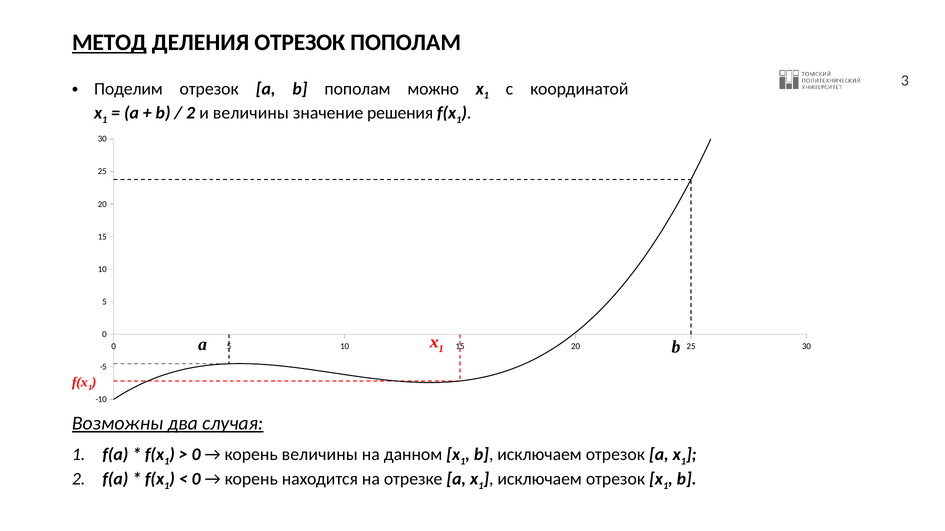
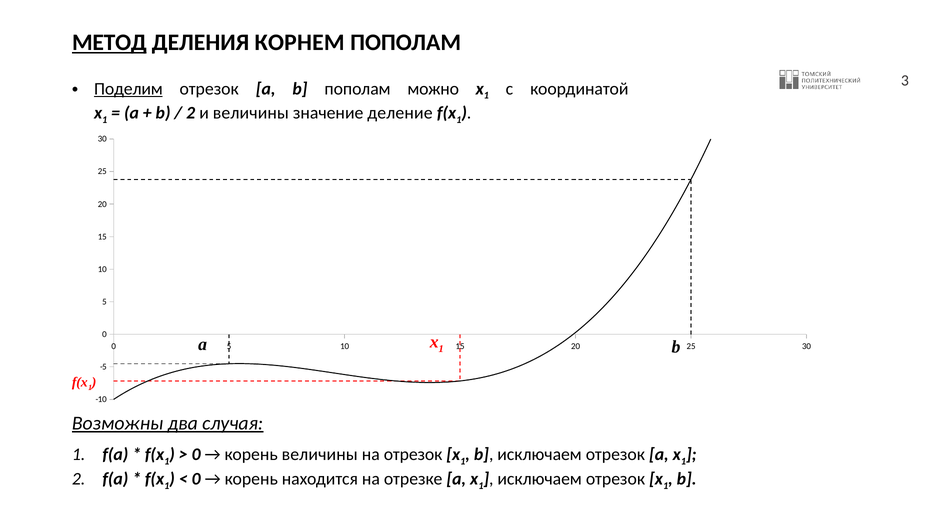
ДЕЛЕНИЯ ОТРЕЗОК: ОТРЕЗОК -> КОРНЕМ (300, 42)
Поделим underline: none -> present (128, 89)
решения: решения -> деление (400, 113)
на данном: данном -> отрезок (413, 455)
